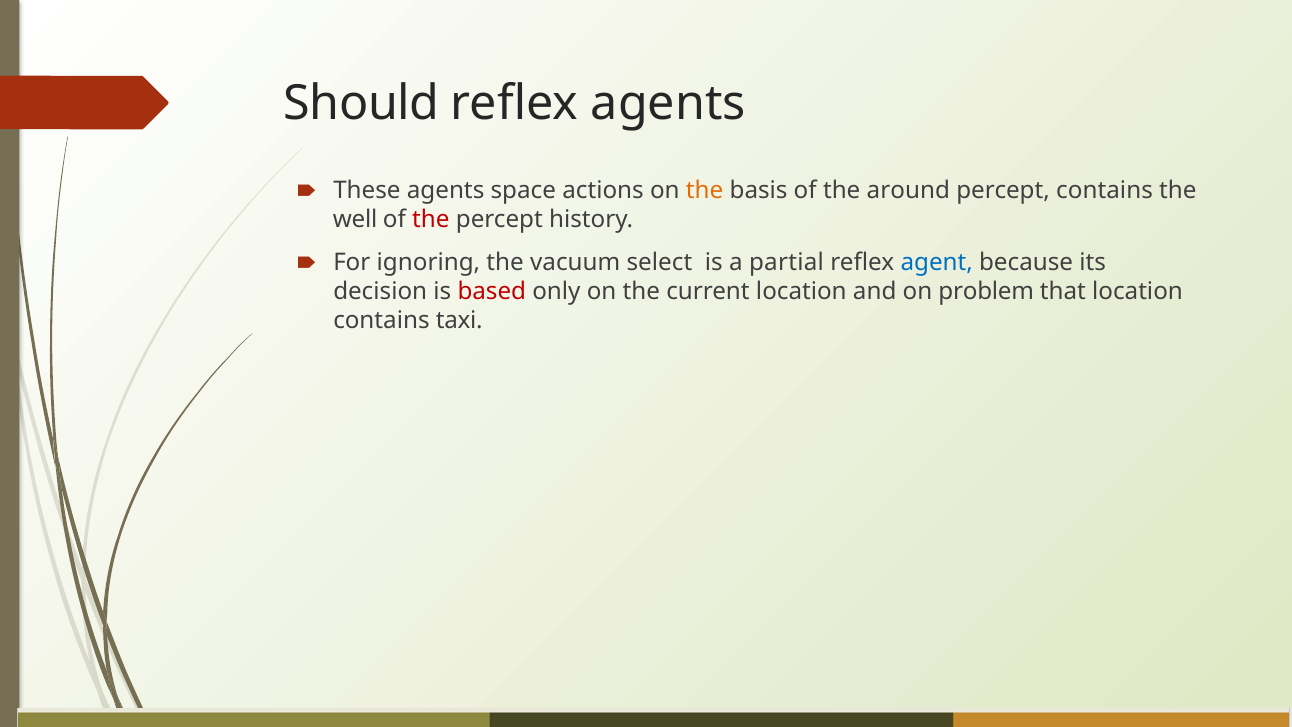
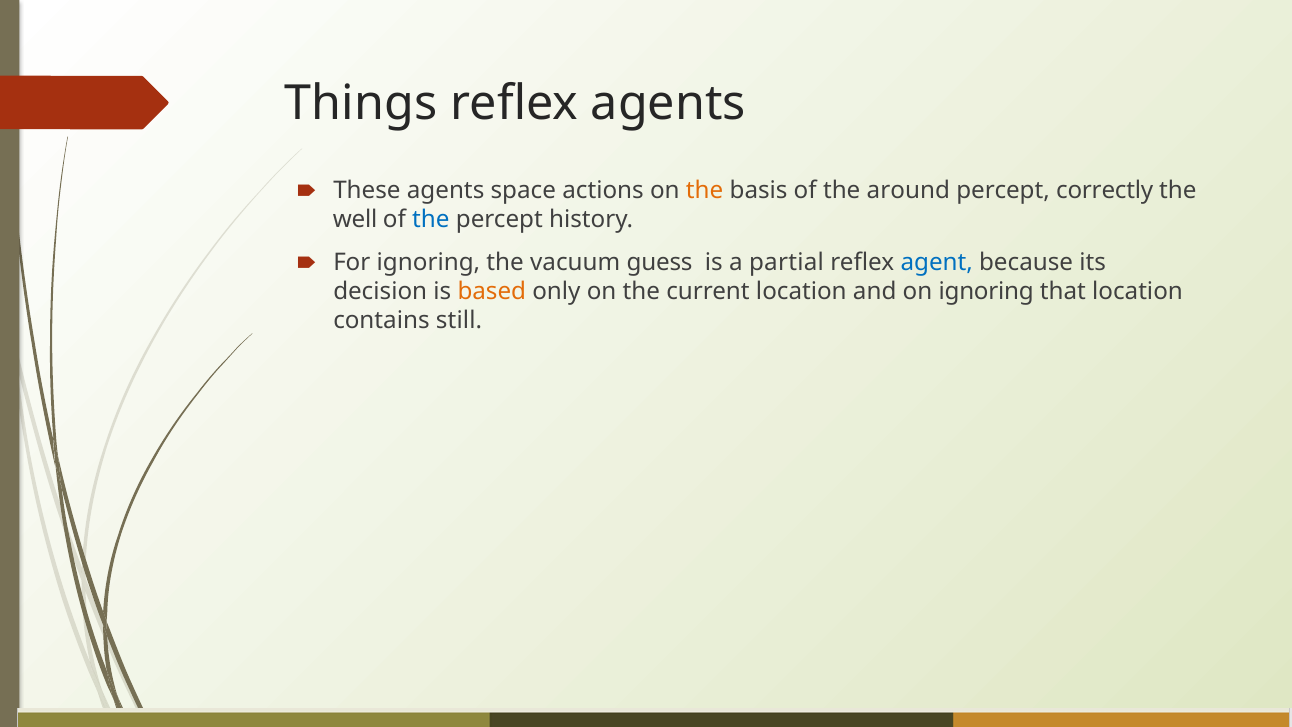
Should: Should -> Things (361, 103)
percept contains: contains -> correctly (1105, 190)
the colour: red -> blue (431, 219)
select: select -> guess (660, 262)
based colour: red -> orange (492, 291)
on problem: problem -> ignoring (986, 291)
taxi: taxi -> still (459, 320)
